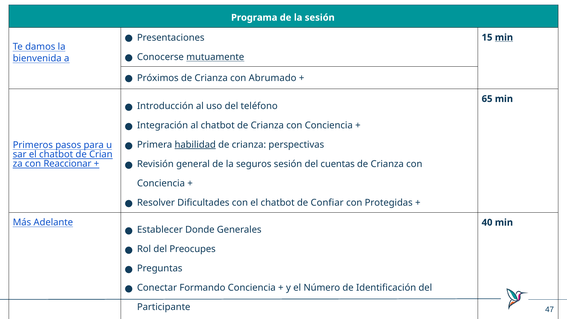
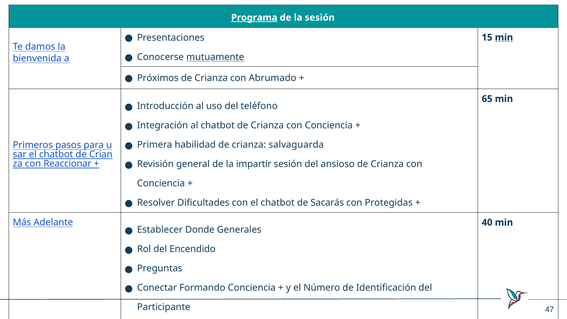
Programa underline: none -> present (254, 18)
habilidad underline: present -> none (195, 145)
perspectivas: perspectivas -> salvaguarda (296, 145)
seguros: seguros -> impartir (254, 164)
cuentas: cuentas -> ansioso (338, 164)
Confiar: Confiar -> Sacarás (327, 203)
Preocupes: Preocupes -> Encendido (193, 249)
